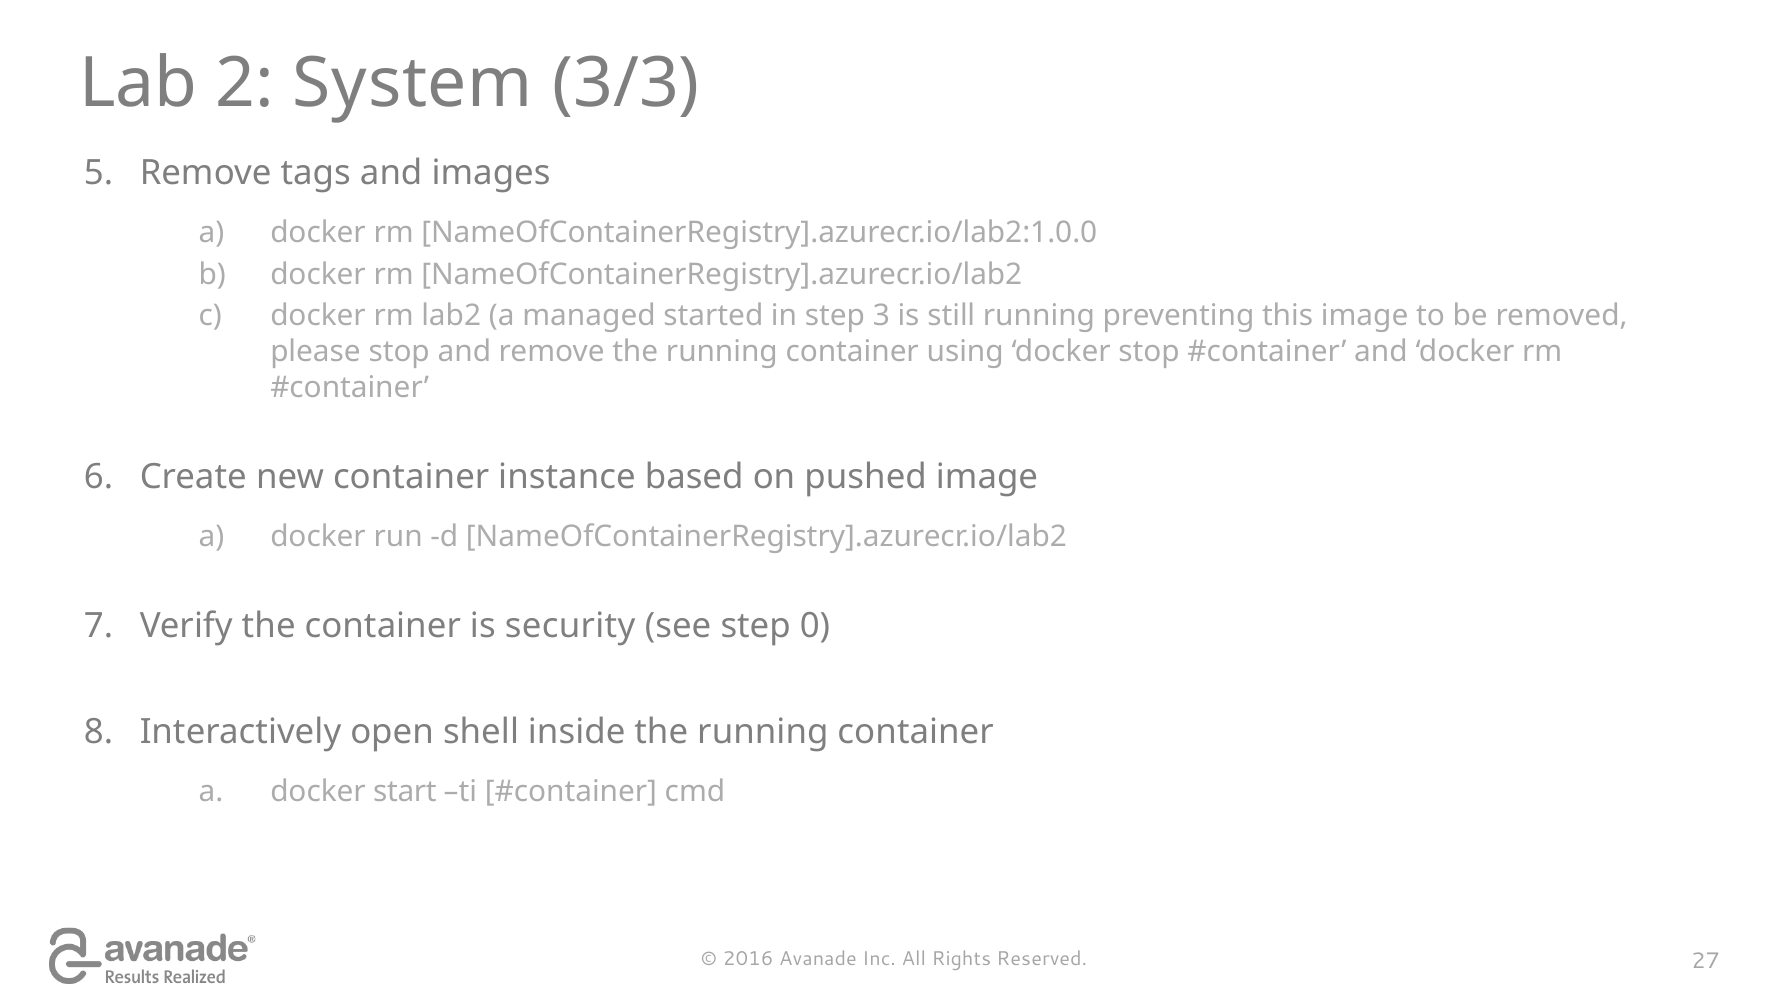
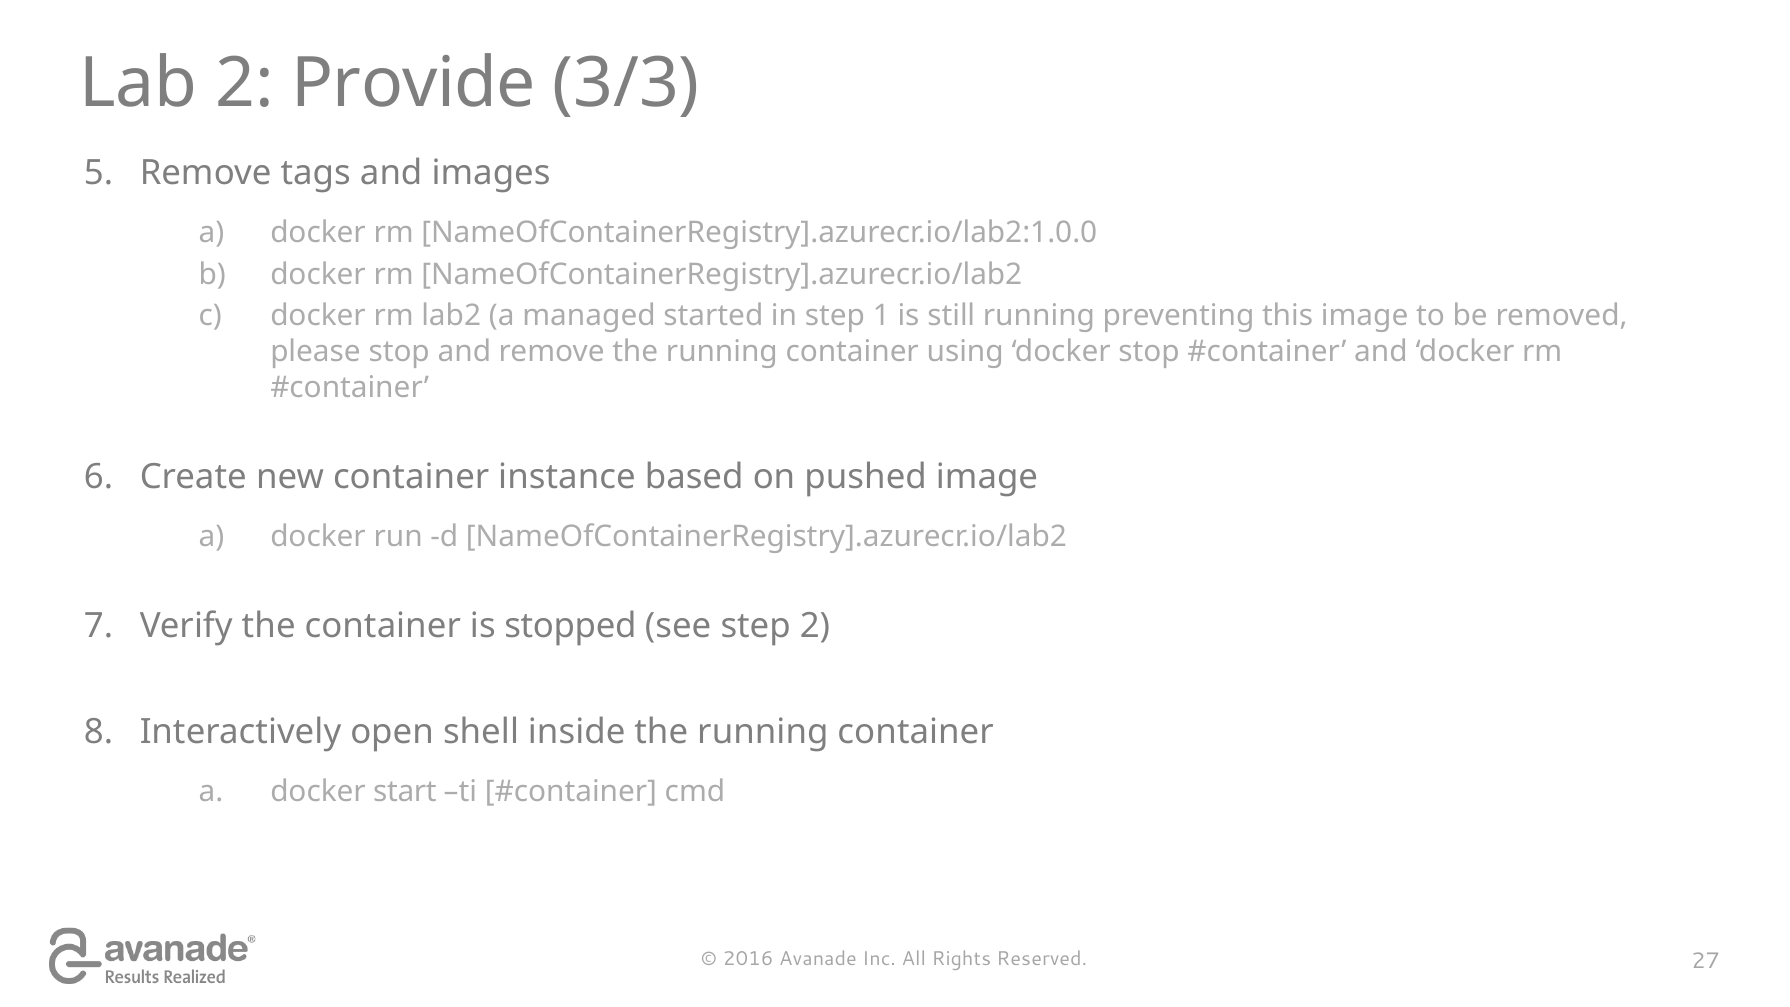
System: System -> Provide (414, 84)
3: 3 -> 1 (881, 316)
security: security -> stopped (570, 626)
step 0: 0 -> 2 (815, 626)
